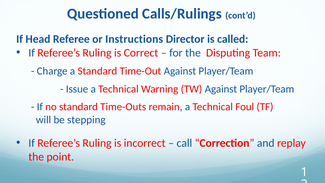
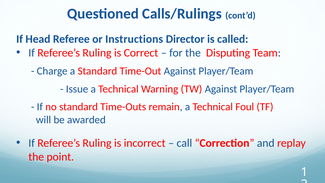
stepping: stepping -> awarded (86, 120)
